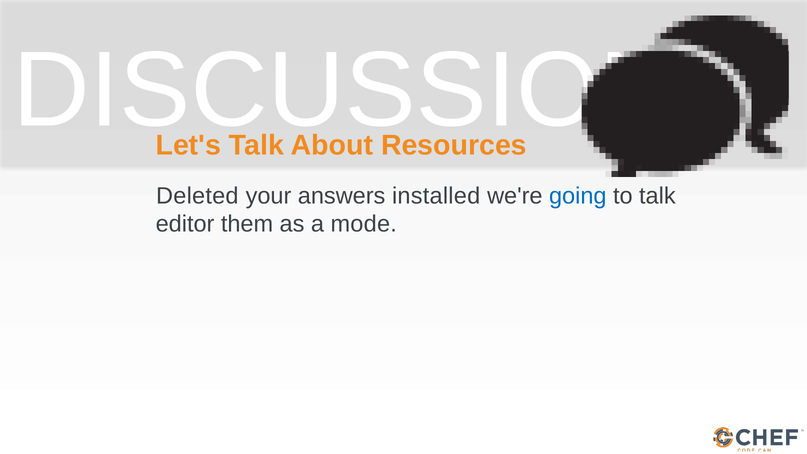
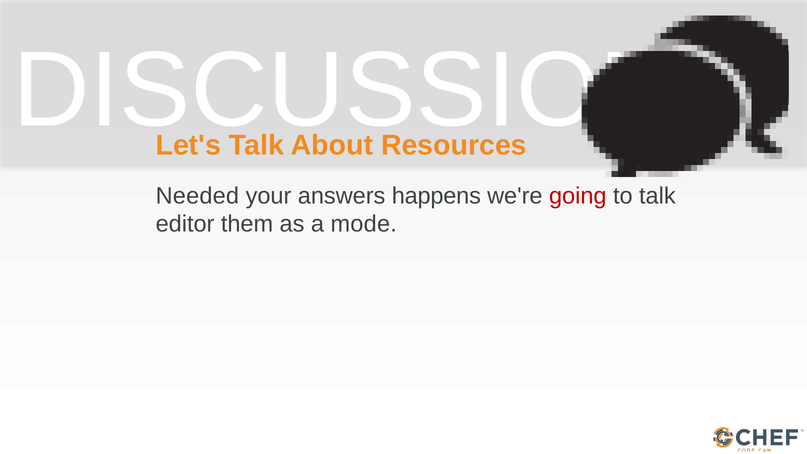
Deleted: Deleted -> Needed (197, 196)
installed: installed -> happens (436, 196)
going colour: blue -> red (578, 196)
